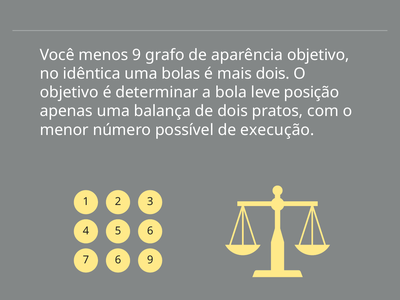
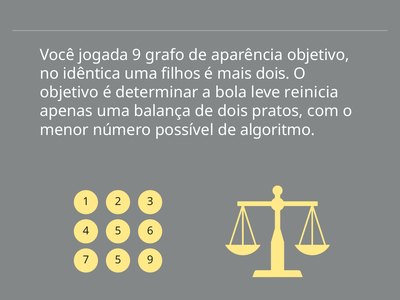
menos: menos -> jogada (103, 55)
bolas: bolas -> filhos (181, 74)
posição: posição -> reinicia (312, 92)
execução: execução -> algoritmo (277, 130)
7 6: 6 -> 5 (118, 260)
